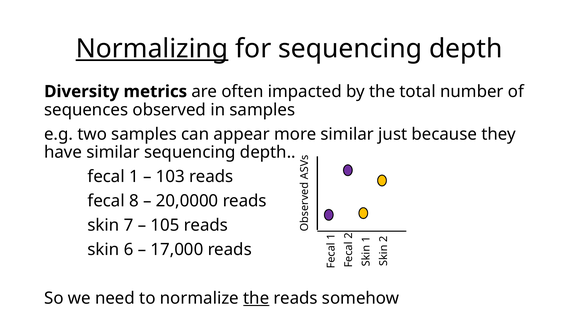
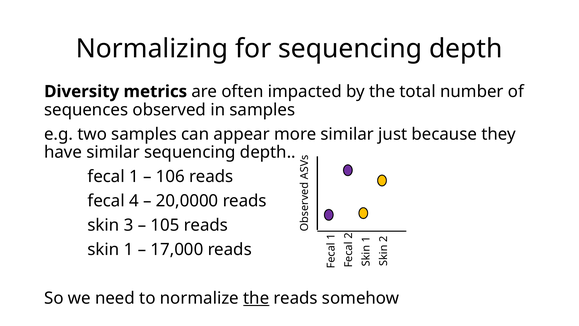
Normalizing underline: present -> none (152, 49)
103: 103 -> 106 (170, 177)
8: 8 -> 4 (134, 201)
7: 7 -> 3 (129, 225)
skin 6: 6 -> 1 (129, 249)
